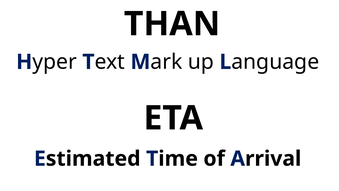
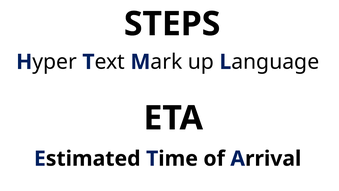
THAN: THAN -> STEPS (172, 24)
